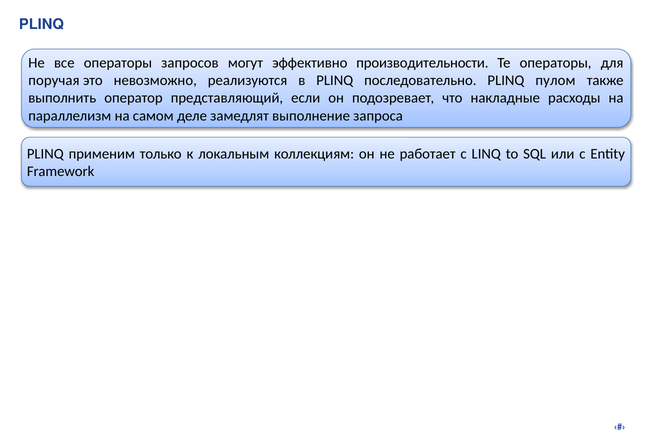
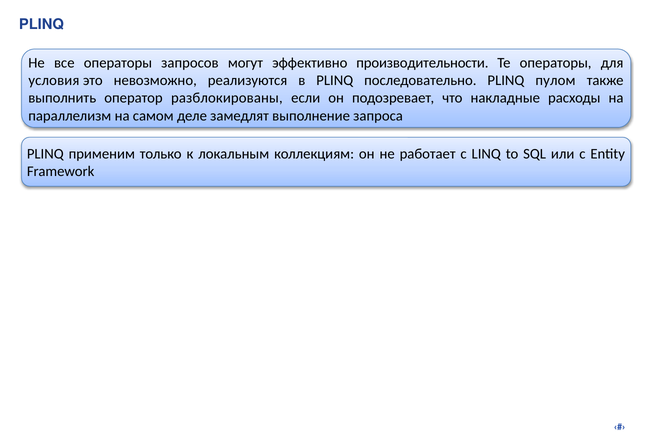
поручая: поручая -> условия (54, 80)
представляющий: представляющий -> разблокированы (227, 98)
